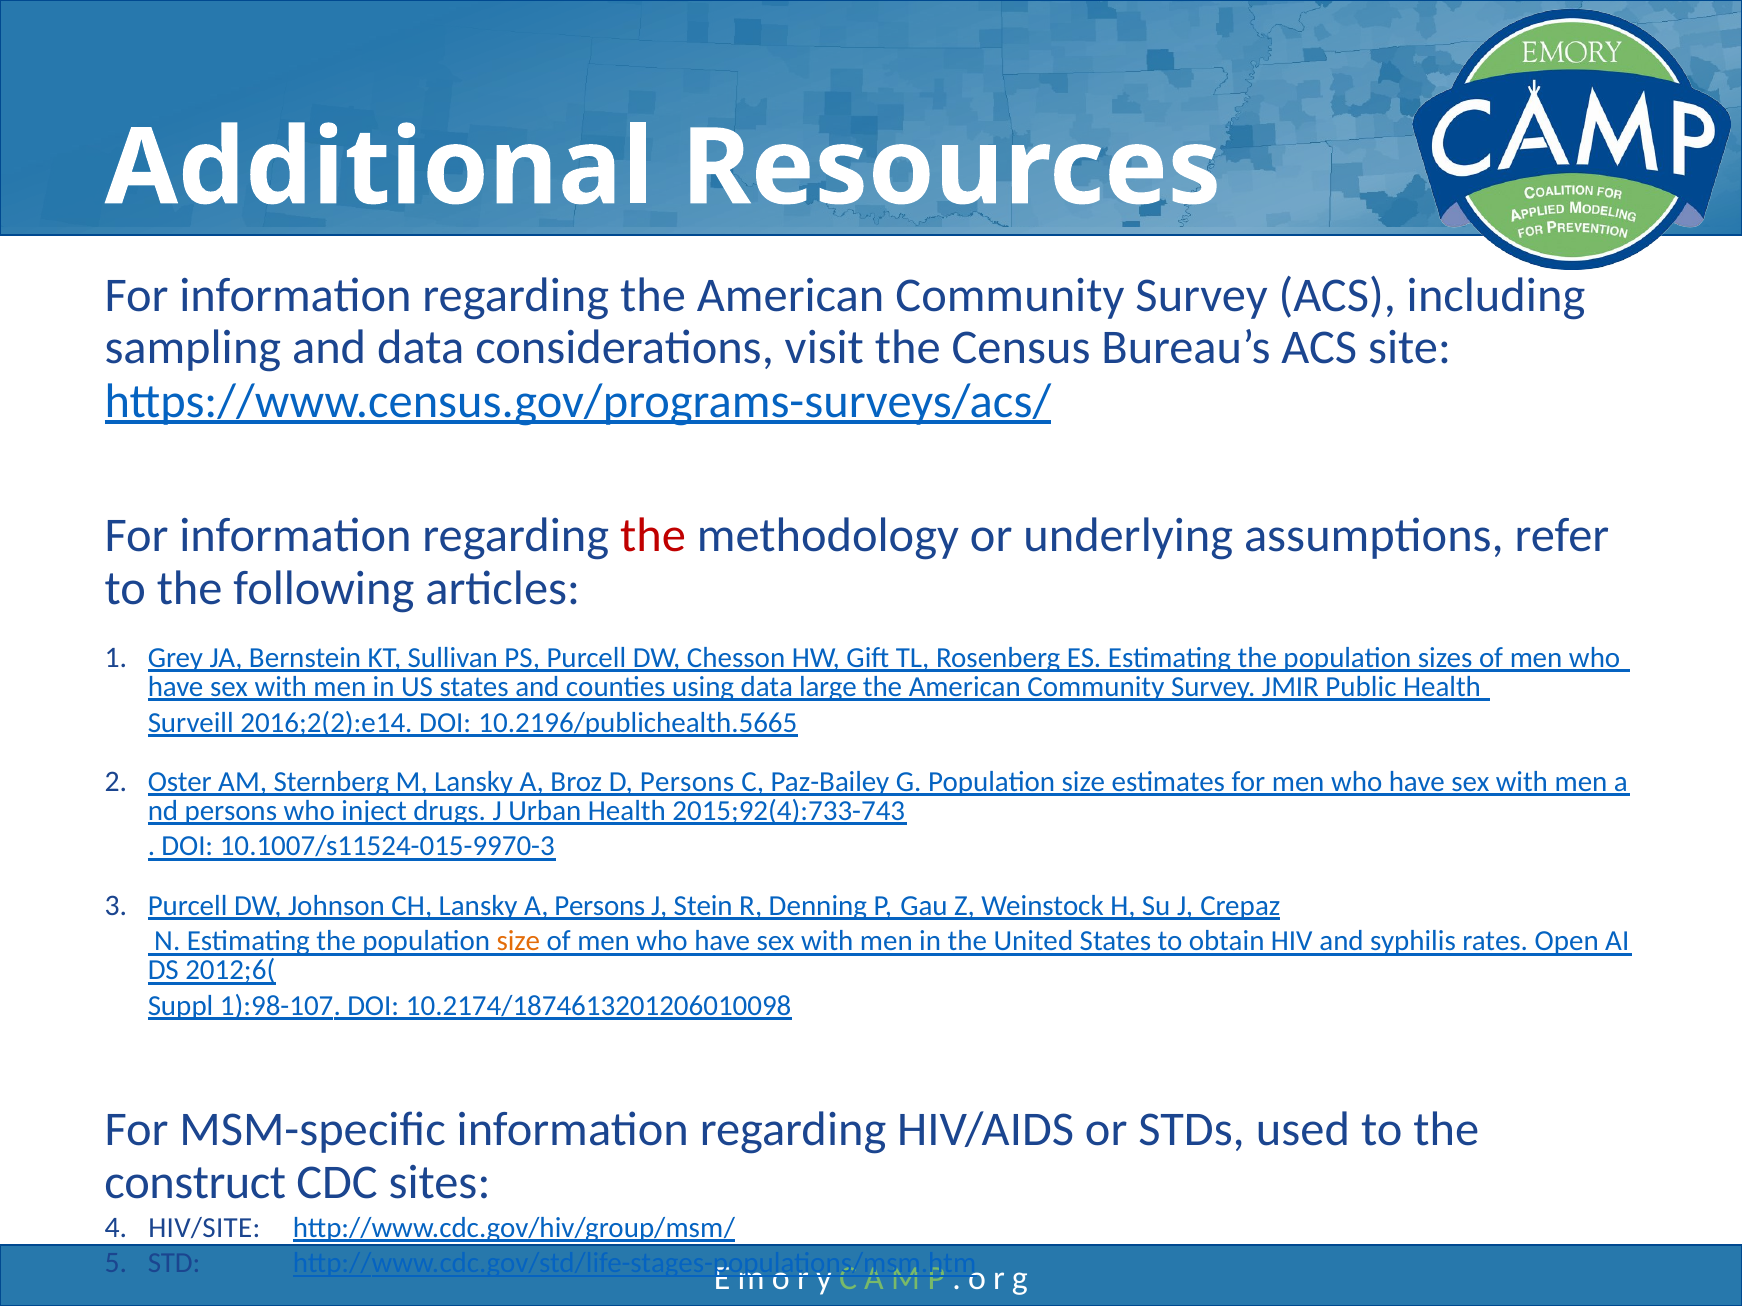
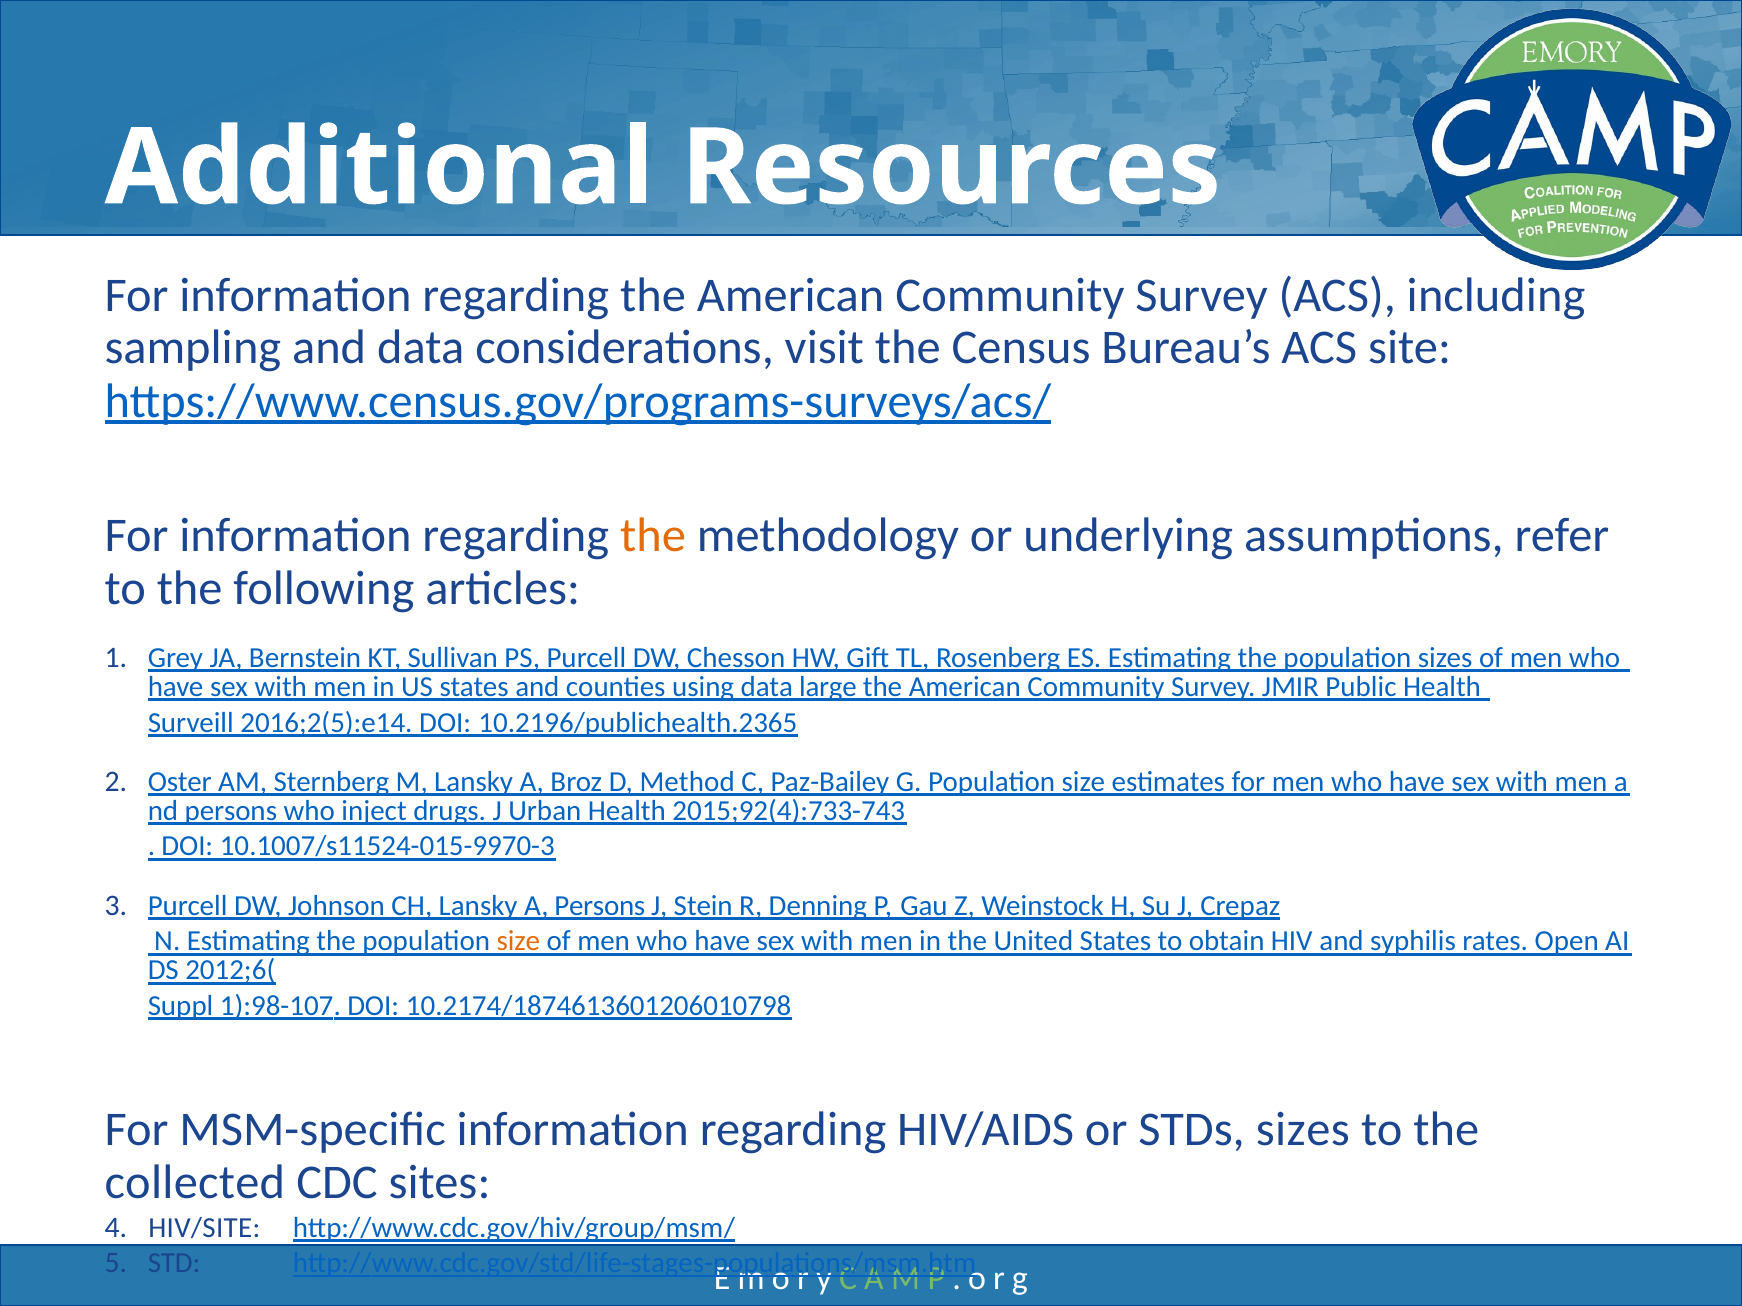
the colour: red -> orange (653, 536)
2016;2(2):e14: 2016;2(2):e14 -> 2016;2(5):e14 (326, 723)
10.2196/publichealth.5665: 10.2196/publichealth.5665 -> 10.2196/publichealth.2365 (638, 723)
D Persons: Persons -> Method (687, 782)
10.2174/1874613201206010098: 10.2174/1874613201206010098 -> 10.2174/1874613601206010798 (599, 1006)
STDs used: used -> sizes (1303, 1130)
construct: construct -> collected (195, 1183)
